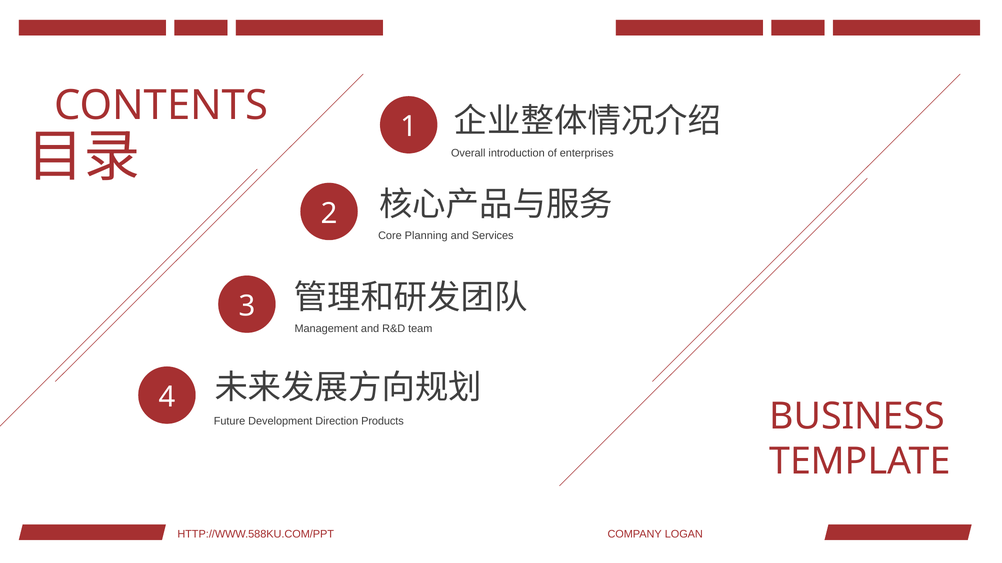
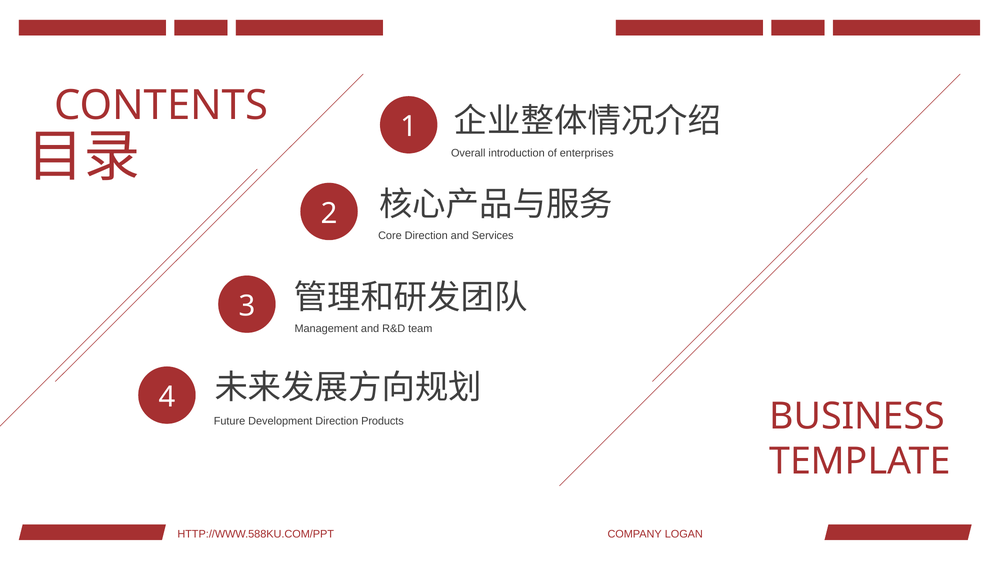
Core Planning: Planning -> Direction (426, 236)
